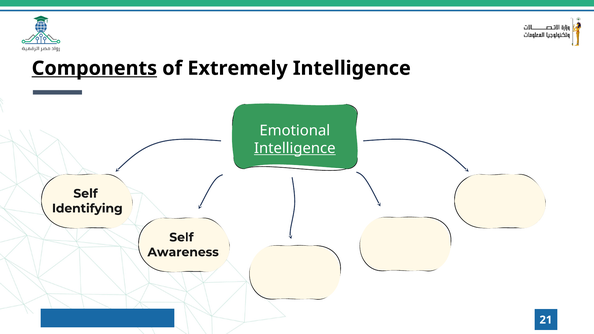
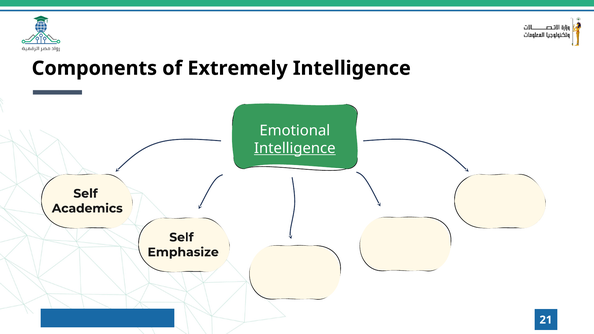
Components underline: present -> none (94, 68)
Identifying: Identifying -> Academics (87, 208)
Awareness: Awareness -> Emphasize (183, 252)
